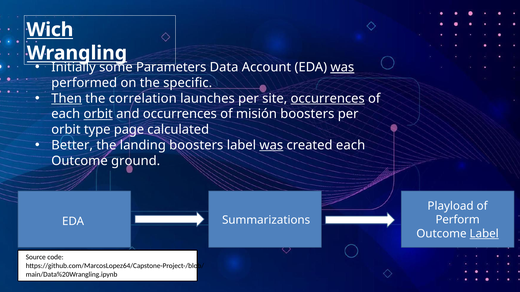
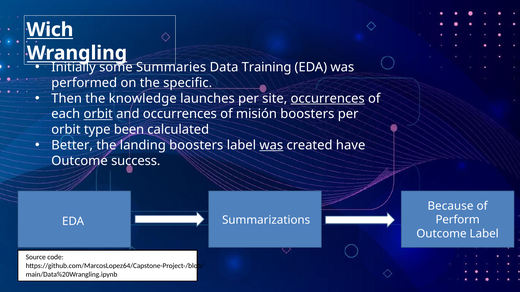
Parameters: Parameters -> Summaries (171, 67)
Account: Account -> Training (267, 67)
was underline: present -> none (342, 67)
Then underline: present -> none (67, 99)
correlation: correlation -> knowledge (143, 99)
page: page -> been (129, 130)
created each: each -> have (351, 145)
ground: ground -> success (136, 161)
Playload: Playload -> Because (450, 206)
Label underline: present -> none (484, 234)
